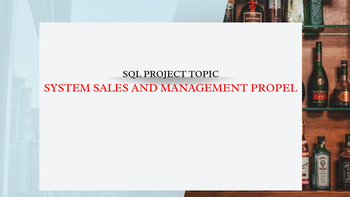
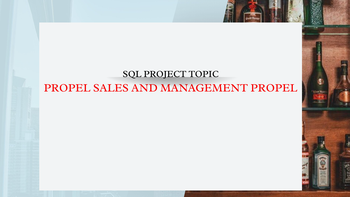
SYSTEM: SYSTEM -> PROPEL (67, 88)
